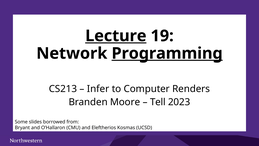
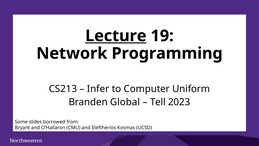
Programming underline: present -> none (167, 53)
Renders: Renders -> Uniform (191, 89)
Moore: Moore -> Global (125, 102)
